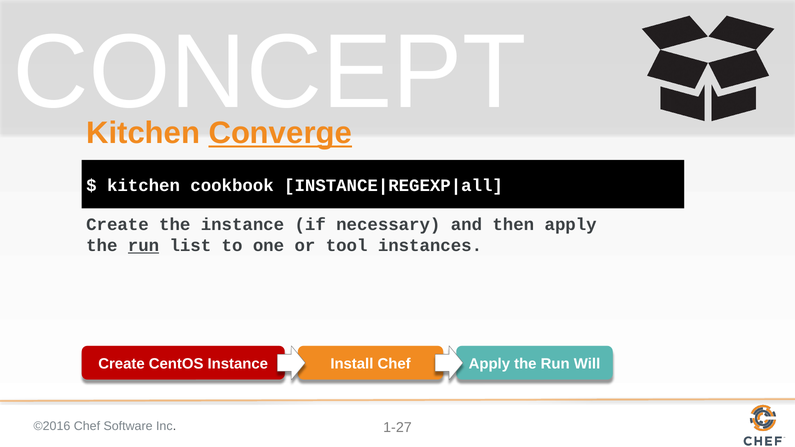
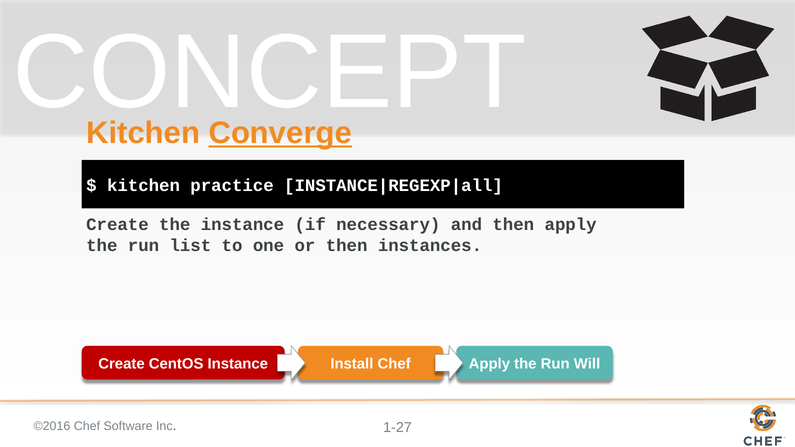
cookbook: cookbook -> practice (232, 185)
run underline: present -> none (143, 245)
or tool: tool -> then (347, 245)
